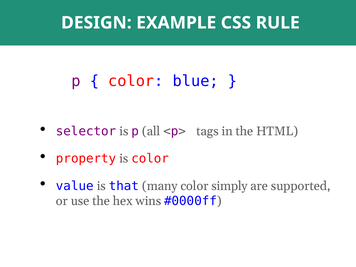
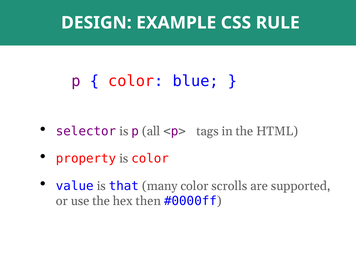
simply: simply -> scrolls (229, 186)
wins: wins -> then (148, 201)
